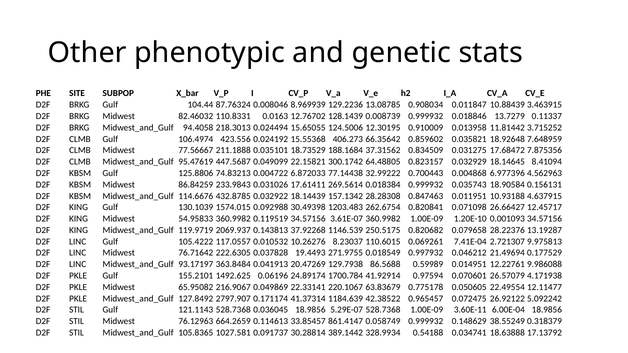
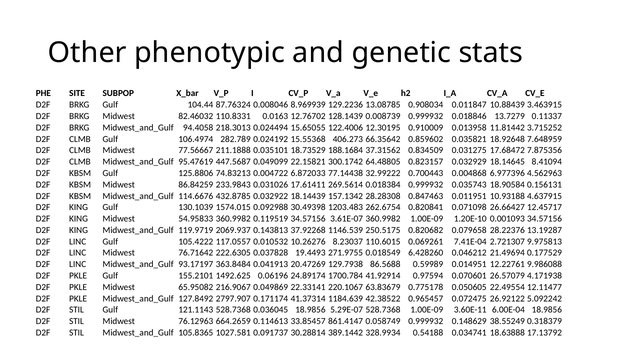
124.5006: 124.5006 -> 122.4006 (346, 128)
423.556: 423.556 -> 282.789 (236, 139)
0.997932: 0.997932 -> 6.428260 (426, 253)
